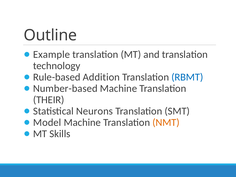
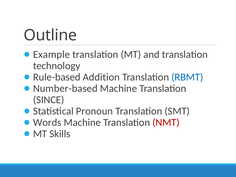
THEIR: THEIR -> SINCE (49, 100)
Neurons: Neurons -> Pronoun (94, 111)
Model: Model -> Words (47, 122)
NMT colour: orange -> red (166, 122)
